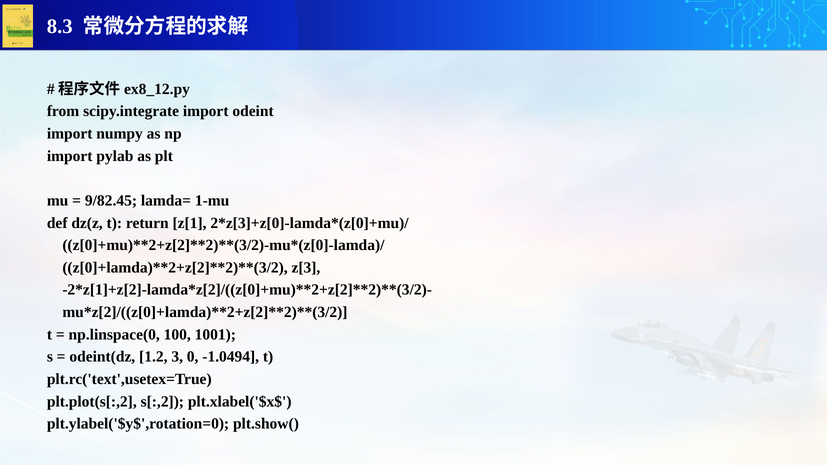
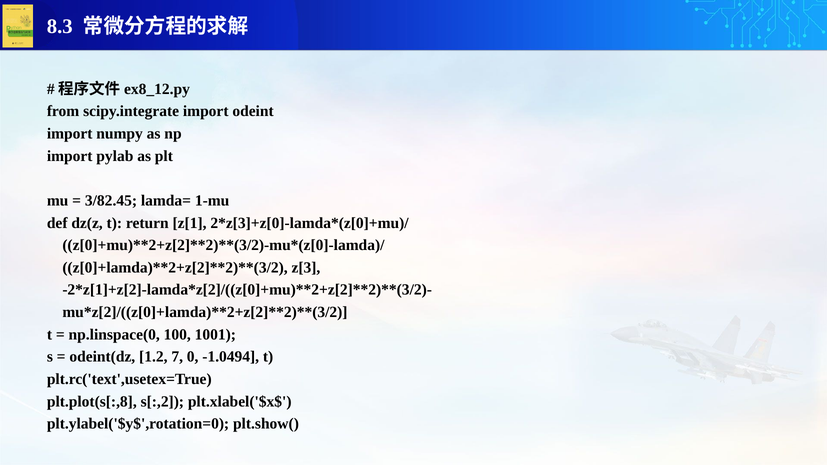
9/82.45: 9/82.45 -> 3/82.45 (111, 201)
3: 3 -> 7 (177, 357)
plt.plot(s[:,2: plt.plot(s[:,2 -> plt.plot(s[:,8 (92, 402)
